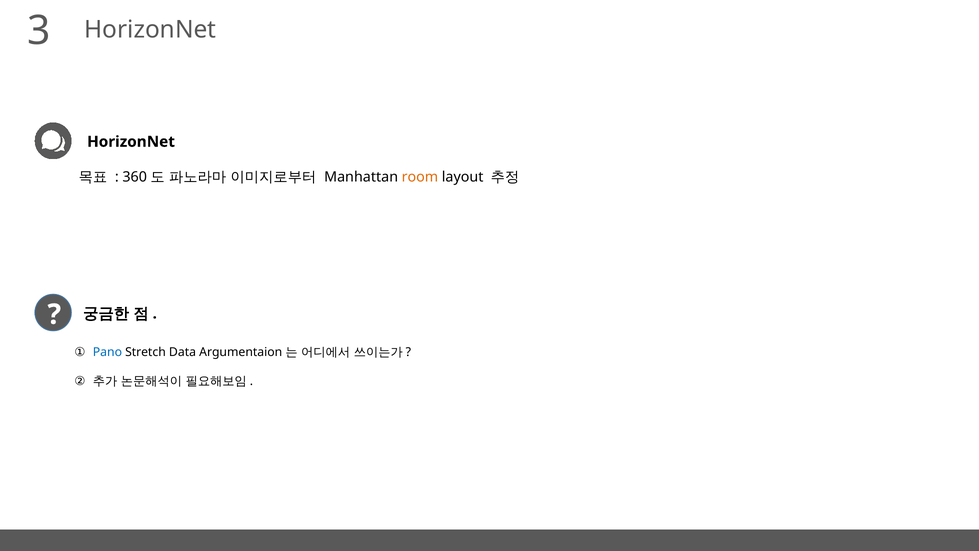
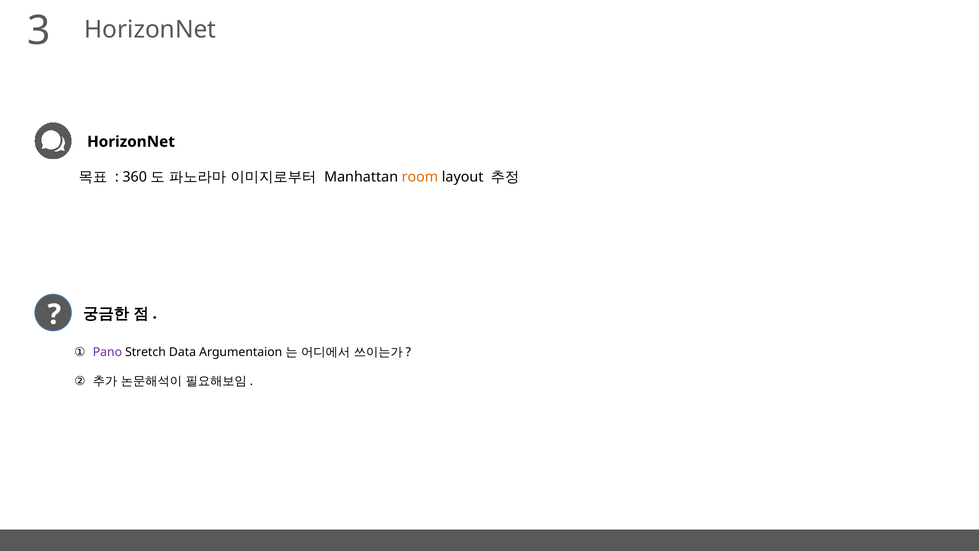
Pano colour: blue -> purple (107, 352)
